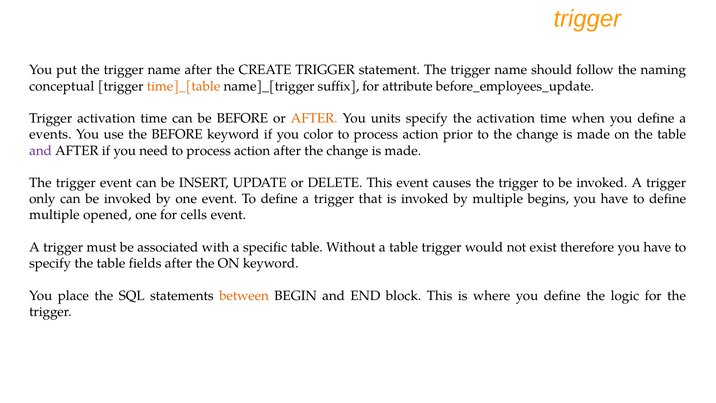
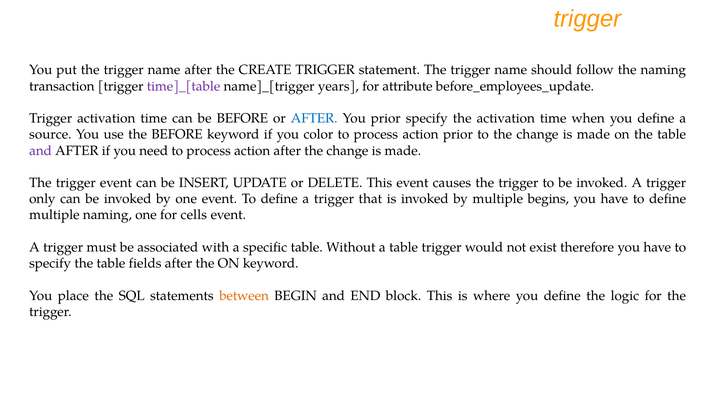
conceptual: conceptual -> transaction (62, 86)
time]_[table colour: orange -> purple (184, 86)
suffix: suffix -> years (338, 86)
AFTER colour: orange -> blue (314, 118)
You units: units -> prior (386, 118)
events: events -> source (50, 134)
multiple opened: opened -> naming (107, 215)
